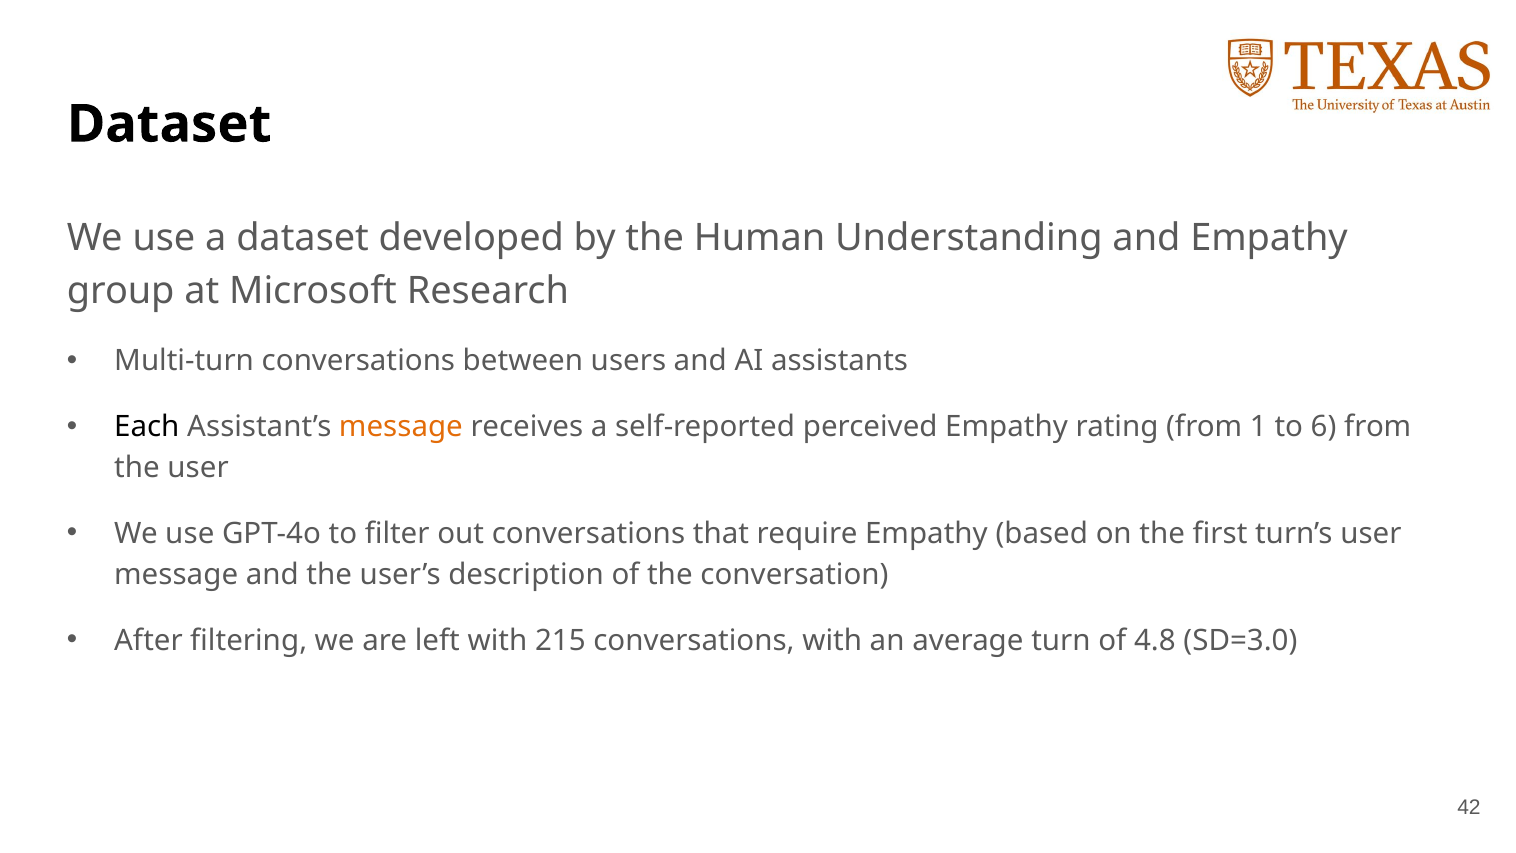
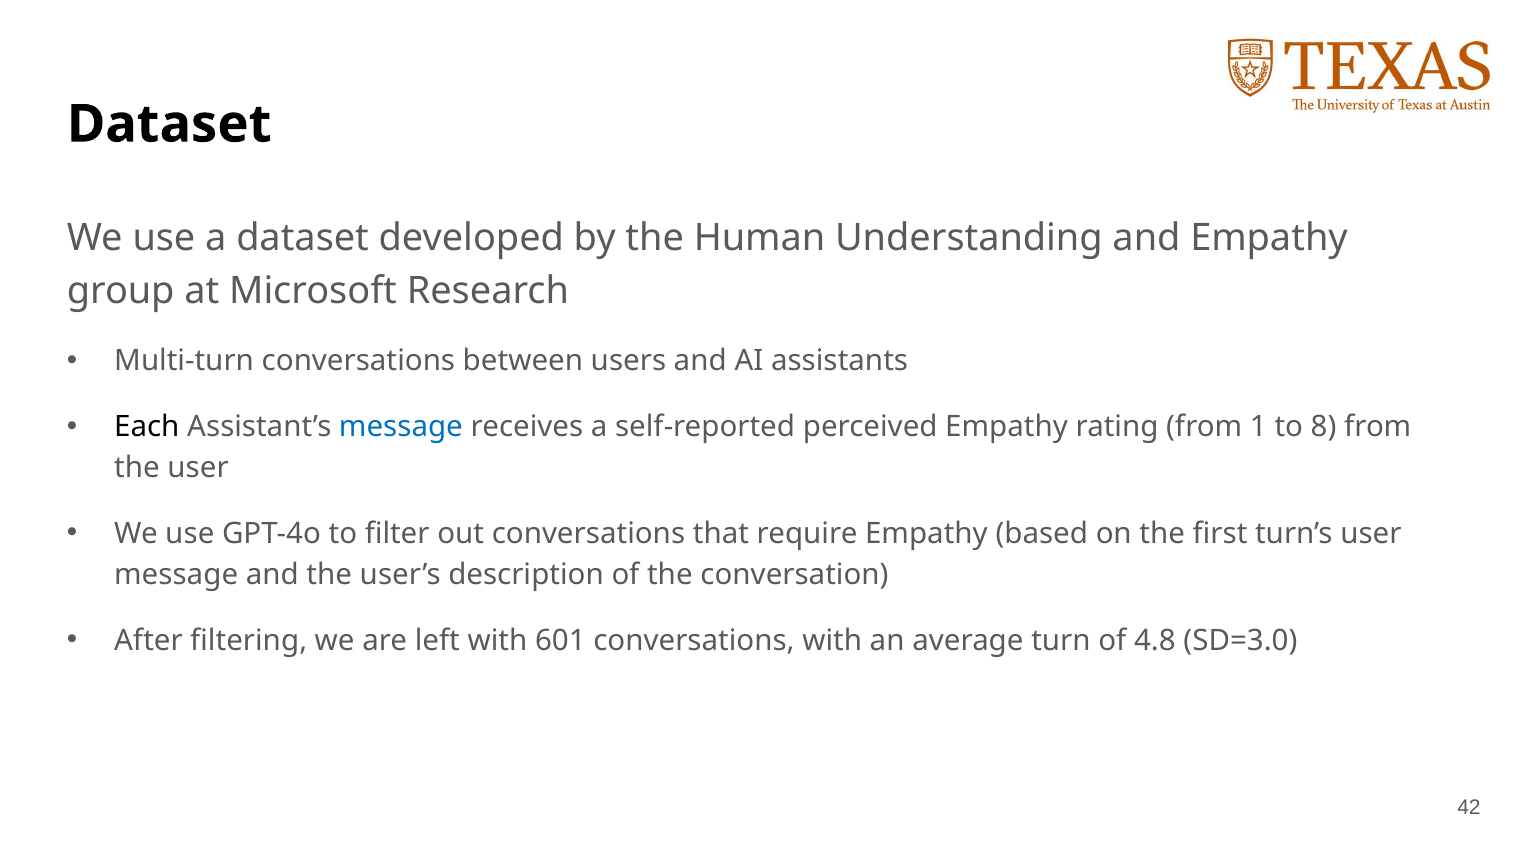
message colour: orange -> blue (401, 427)
6: 6 -> 8 (1324, 427)
215: 215 -> 601 (560, 640)
